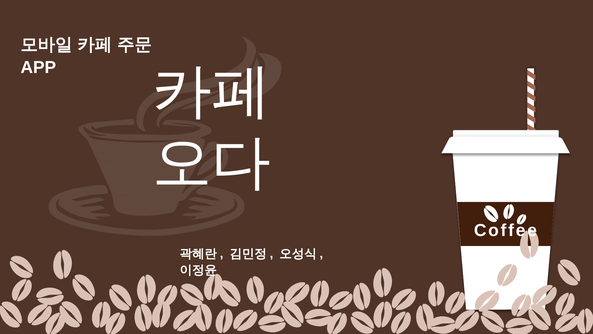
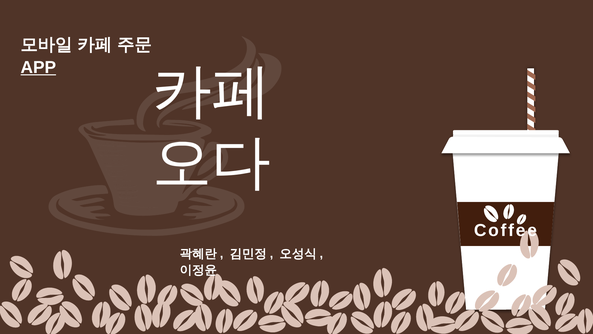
APP underline: none -> present (38, 67)
